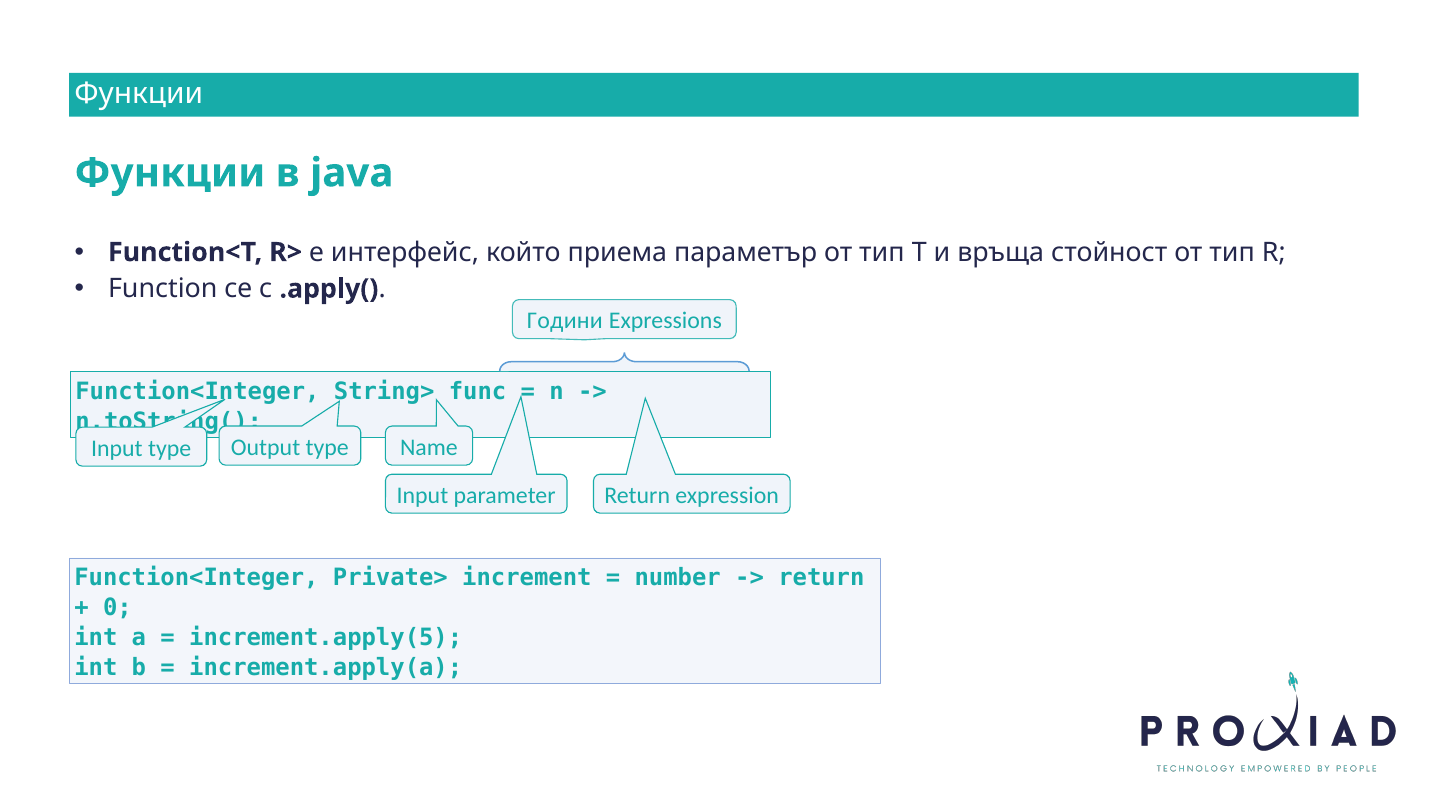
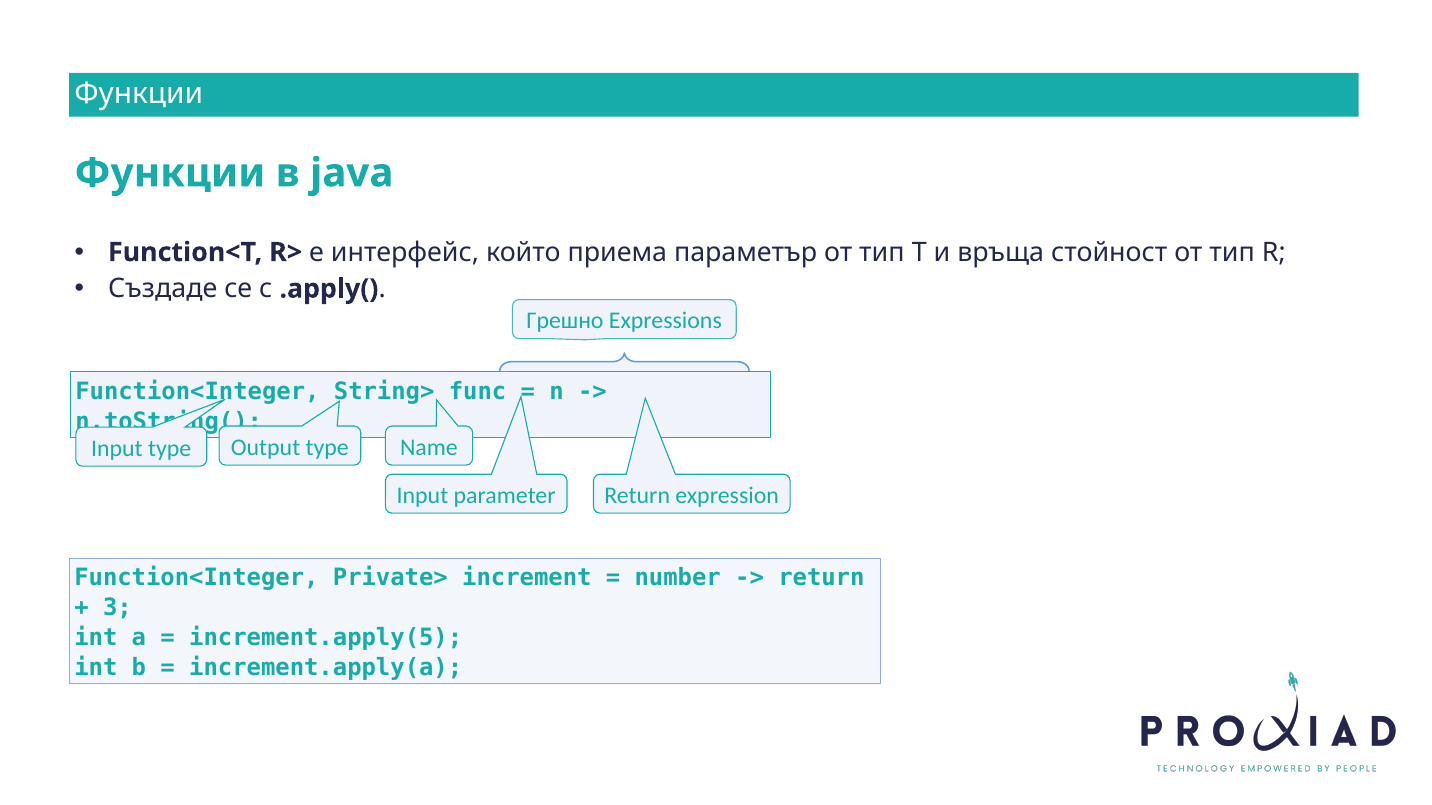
Function: Function -> Създаде (163, 289)
Години: Години -> Грешно (565, 321)
0: 0 -> 3 (117, 608)
